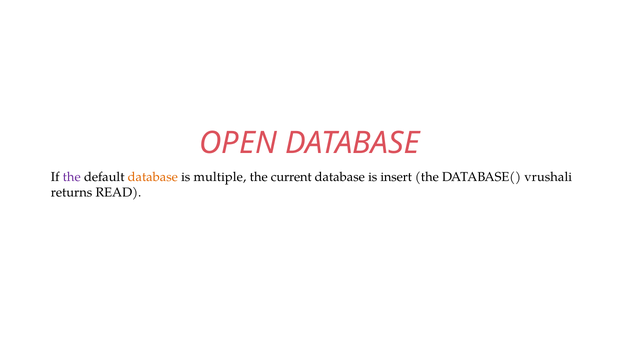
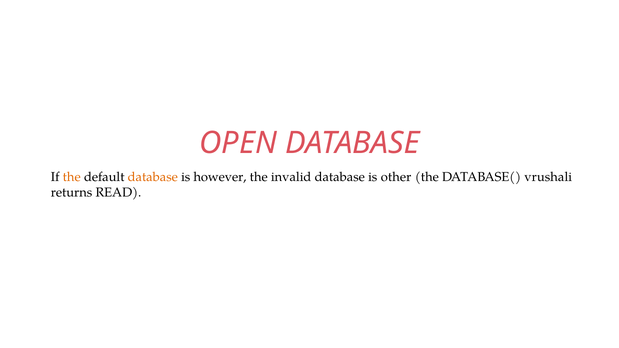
the colour: purple -> orange (72, 177)
multiple: multiple -> however (220, 177)
current: current -> invalid (291, 177)
insert: insert -> other (396, 177)
